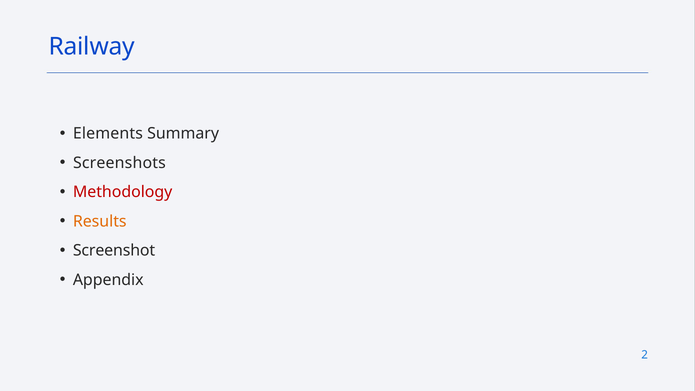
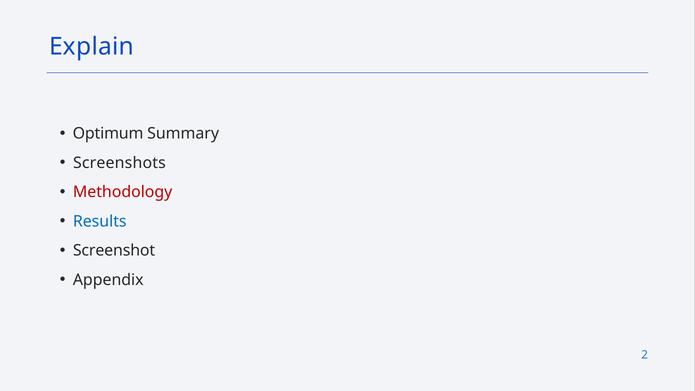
Railway: Railway -> Explain (91, 46)
Elements: Elements -> Optimum (108, 134)
Results colour: orange -> blue (100, 221)
